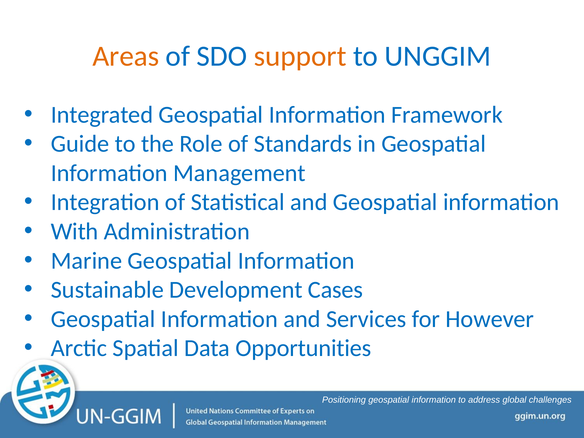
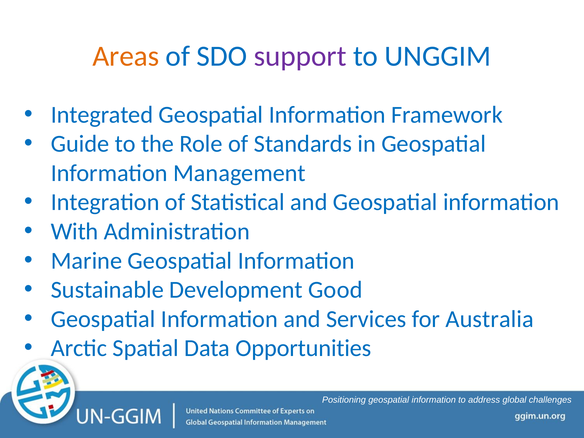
support colour: orange -> purple (300, 56)
Cases: Cases -> Good (335, 290)
However: However -> Australia (490, 319)
